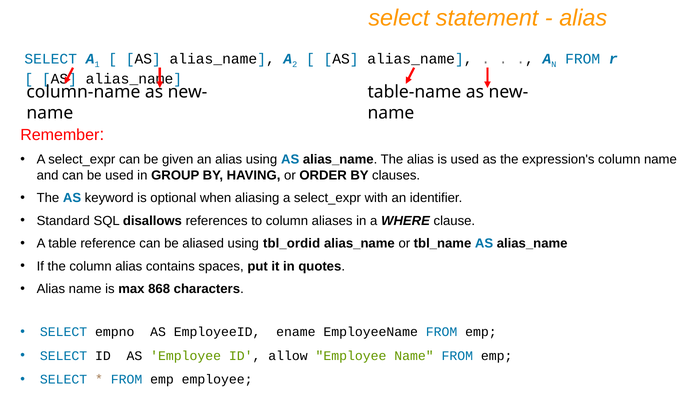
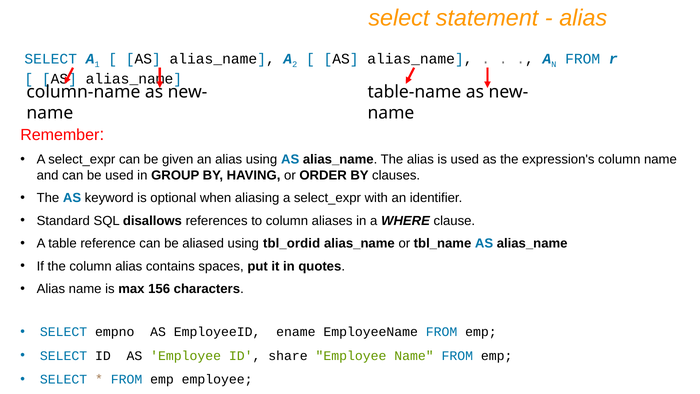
868: 868 -> 156 (159, 289)
allow: allow -> share (288, 356)
